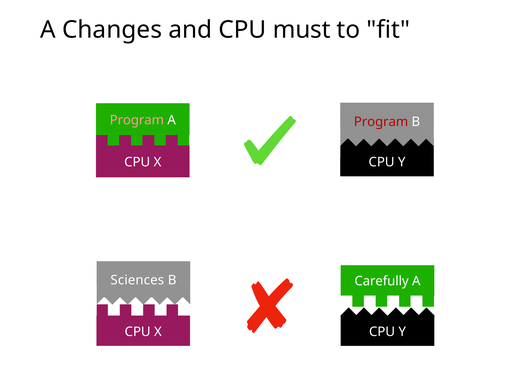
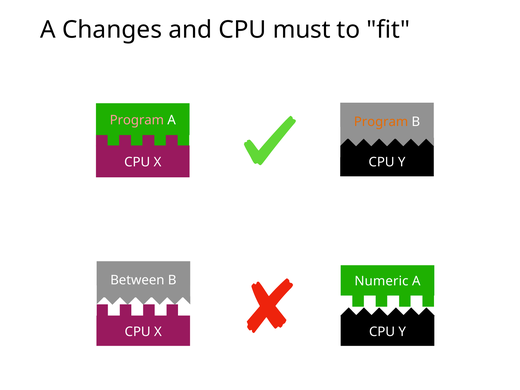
Program colour: red -> orange (381, 122)
Sciences: Sciences -> Between (137, 280)
Carefully: Carefully -> Numeric (381, 281)
